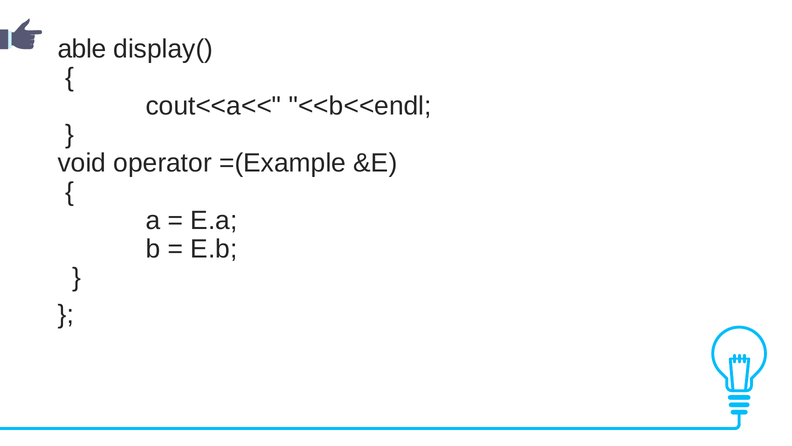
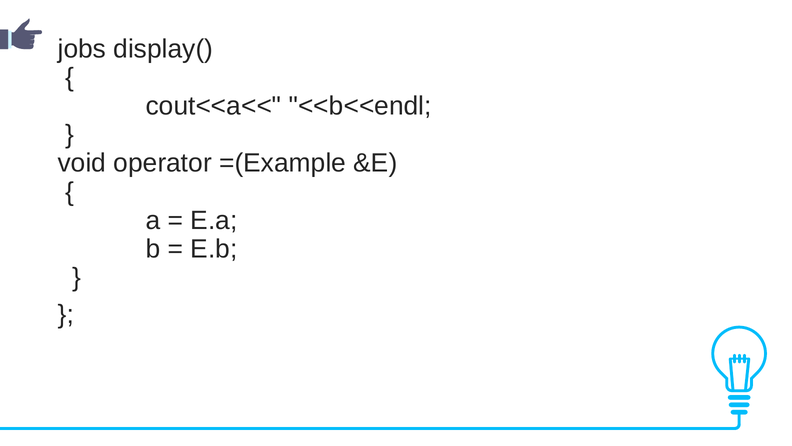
able: able -> jobs (82, 49)
